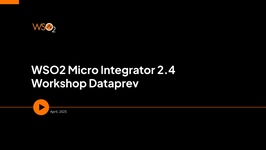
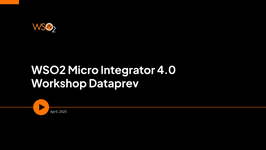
2.4: 2.4 -> 4.0 (166, 70)
